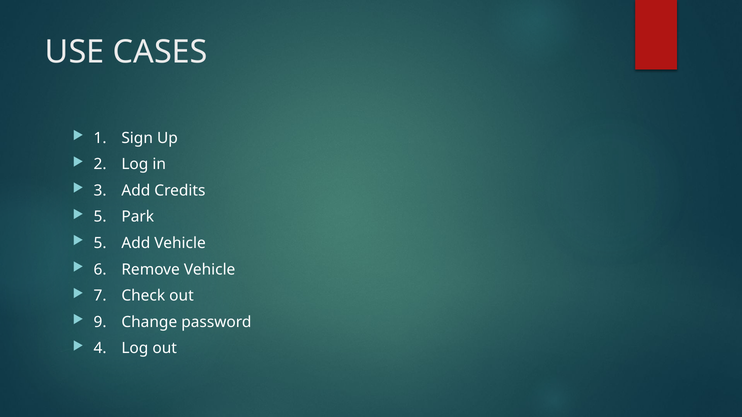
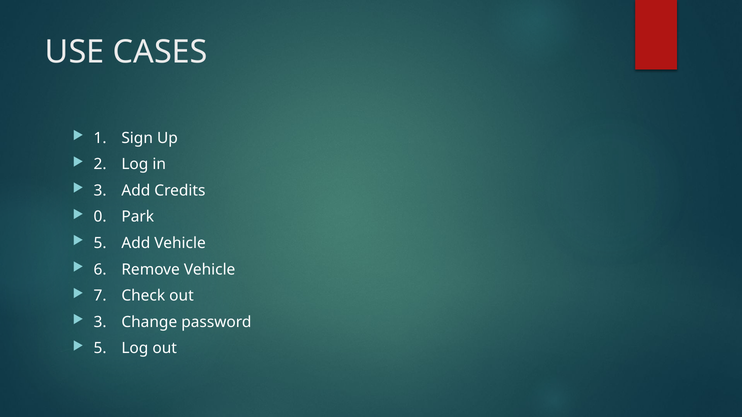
5: 5 -> 0 (100, 217)
9: 9 -> 3 (100, 322)
4: 4 -> 5 (100, 349)
